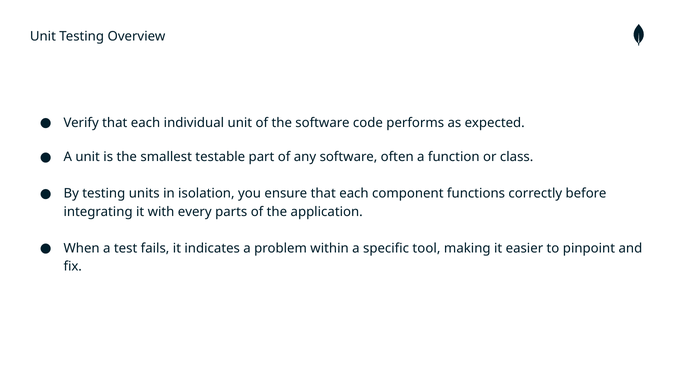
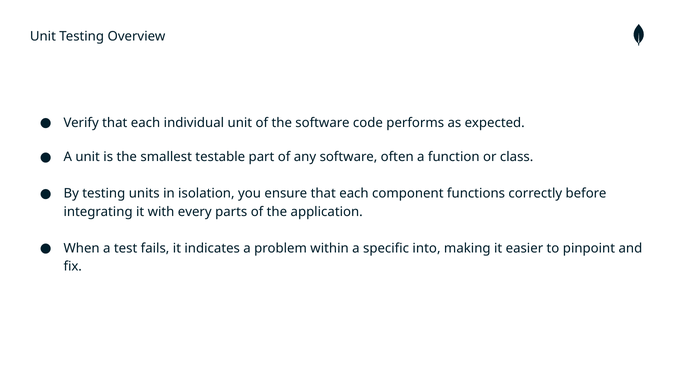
tool: tool -> into (427, 248)
